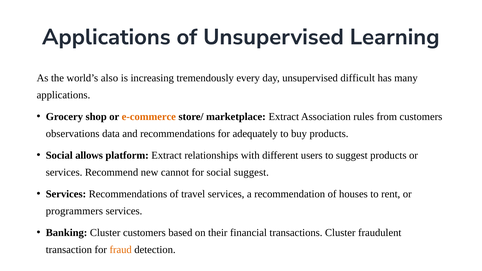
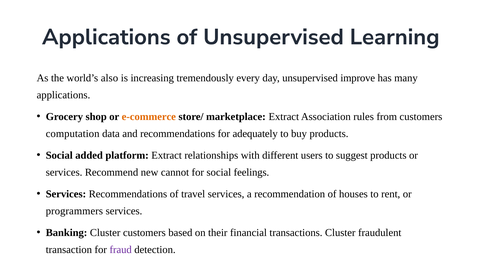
difficult: difficult -> improve (358, 78)
observations: observations -> computation (73, 134)
allows: allows -> added (89, 155)
social suggest: suggest -> feelings (251, 172)
fraud colour: orange -> purple (121, 250)
